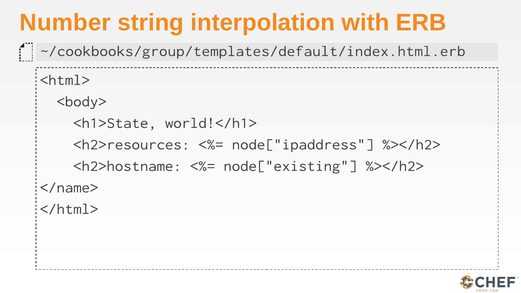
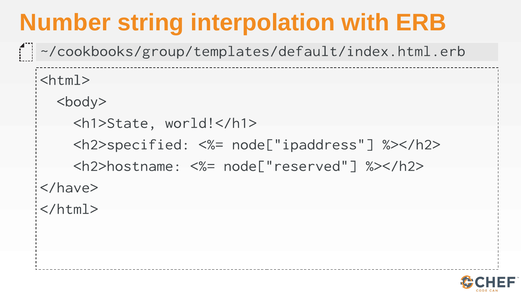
<h2>resources: <h2>resources -> <h2>specified (132, 144)
node["existing: node["existing -> node["reserved (290, 166)
</name>: </name> -> </have> (69, 187)
